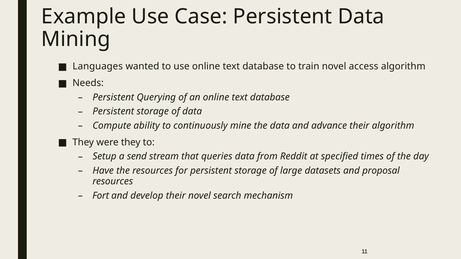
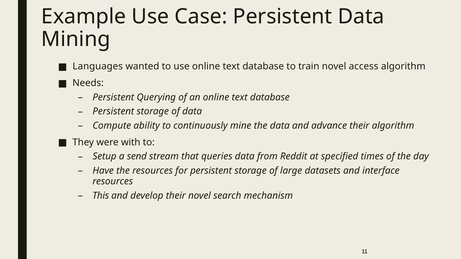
were they: they -> with (131, 142)
proposal: proposal -> interface (381, 171)
Fort: Fort -> This (101, 196)
